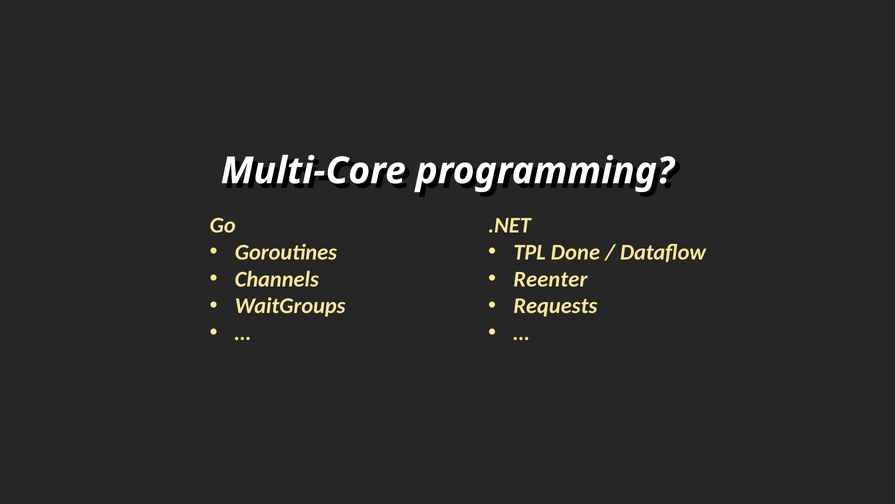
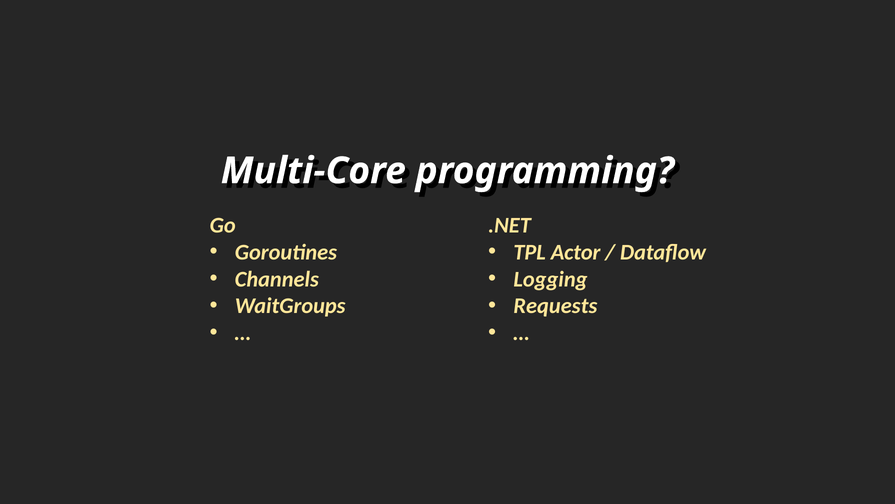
Done: Done -> Actor (576, 252)
Reenter: Reenter -> Logging (550, 279)
